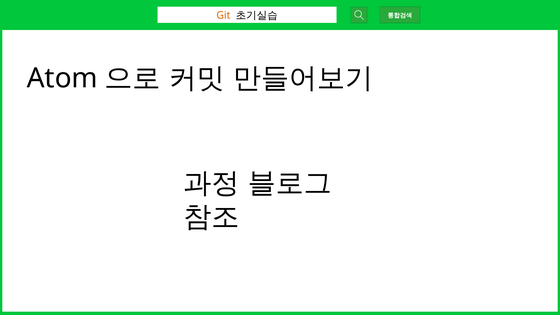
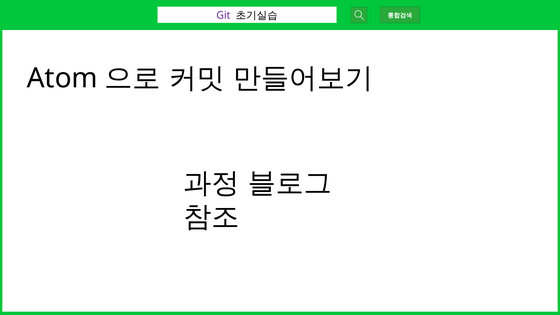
Git colour: orange -> purple (223, 16)
